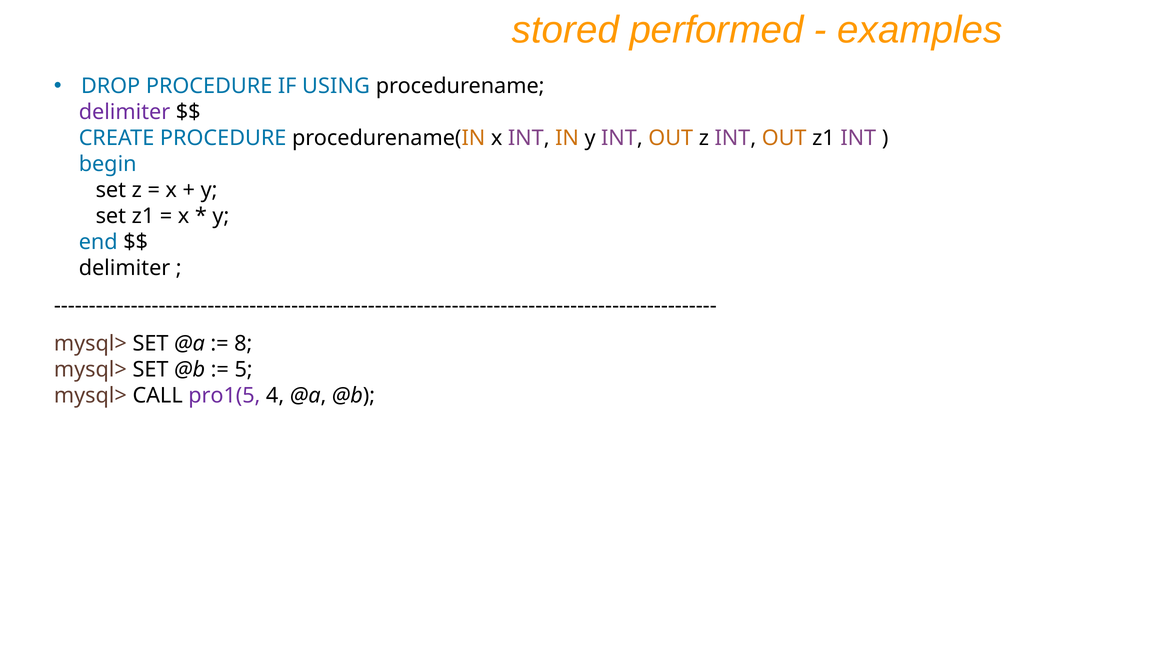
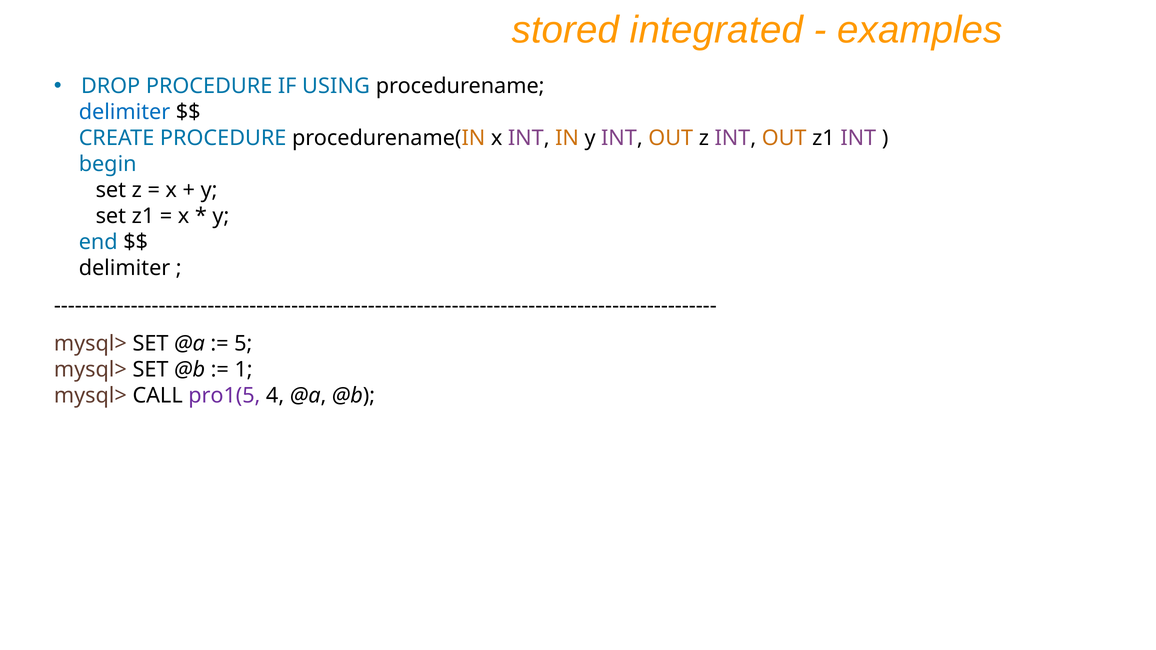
performed: performed -> integrated (716, 30)
delimiter colour: purple -> blue (125, 112)
8: 8 -> 5 (243, 344)
5: 5 -> 1 (244, 370)
